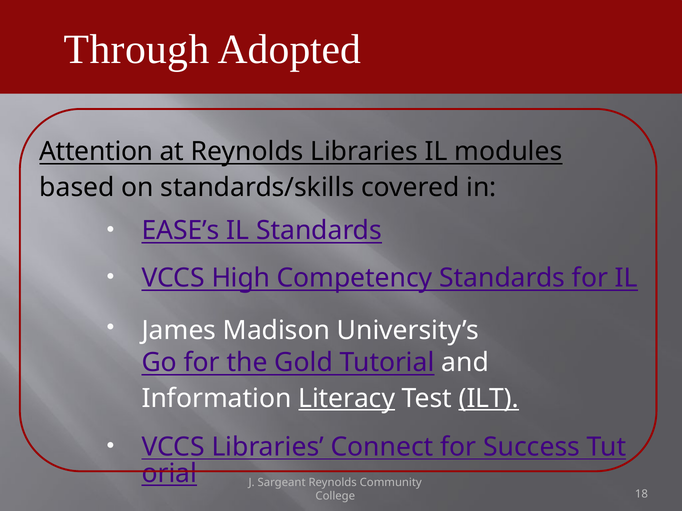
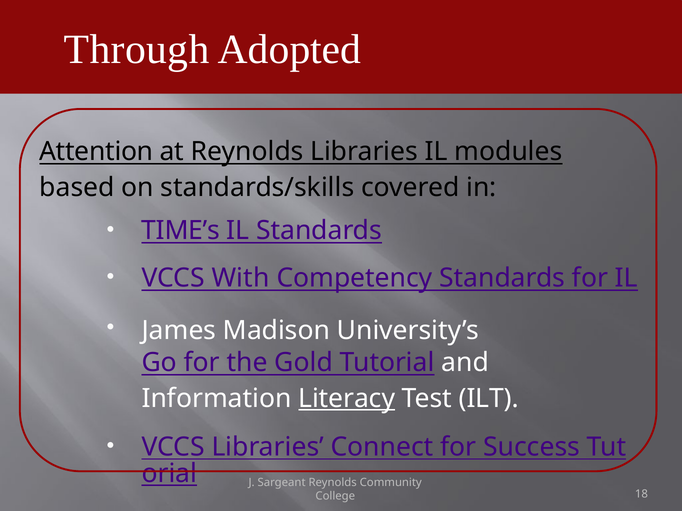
EASE’s: EASE’s -> TIME’s (181, 231)
High: High -> With (241, 278)
ILT underline: present -> none (489, 399)
